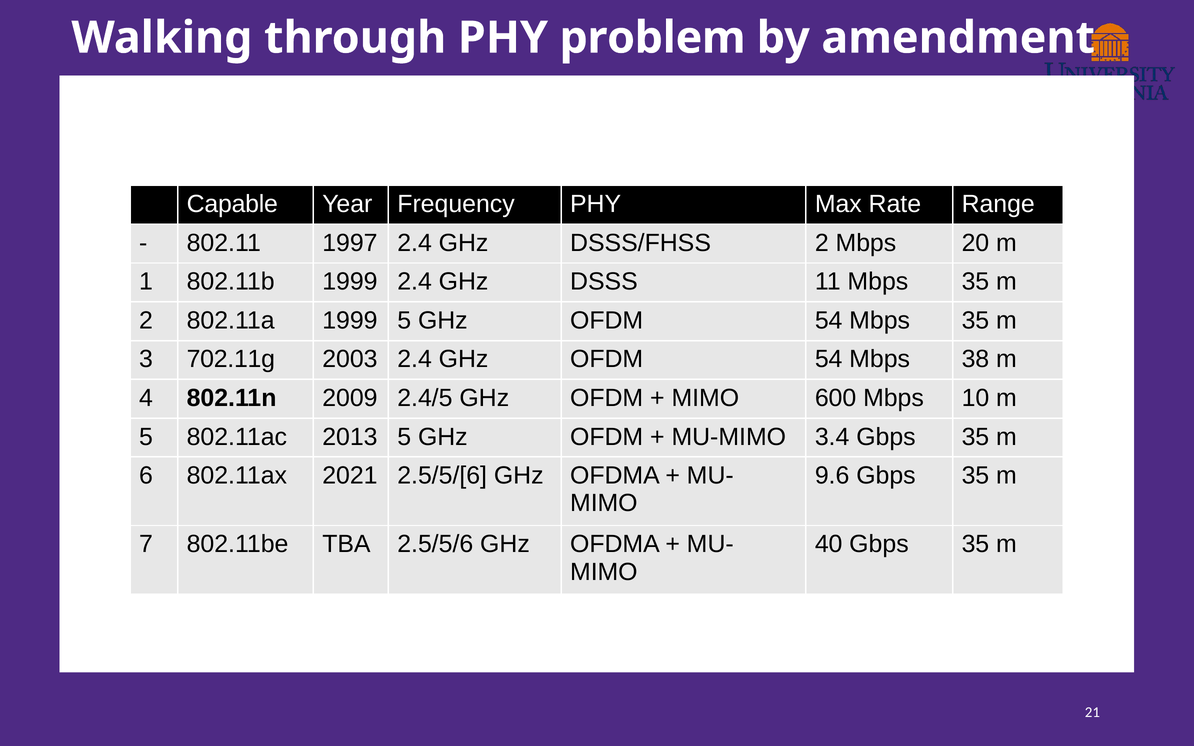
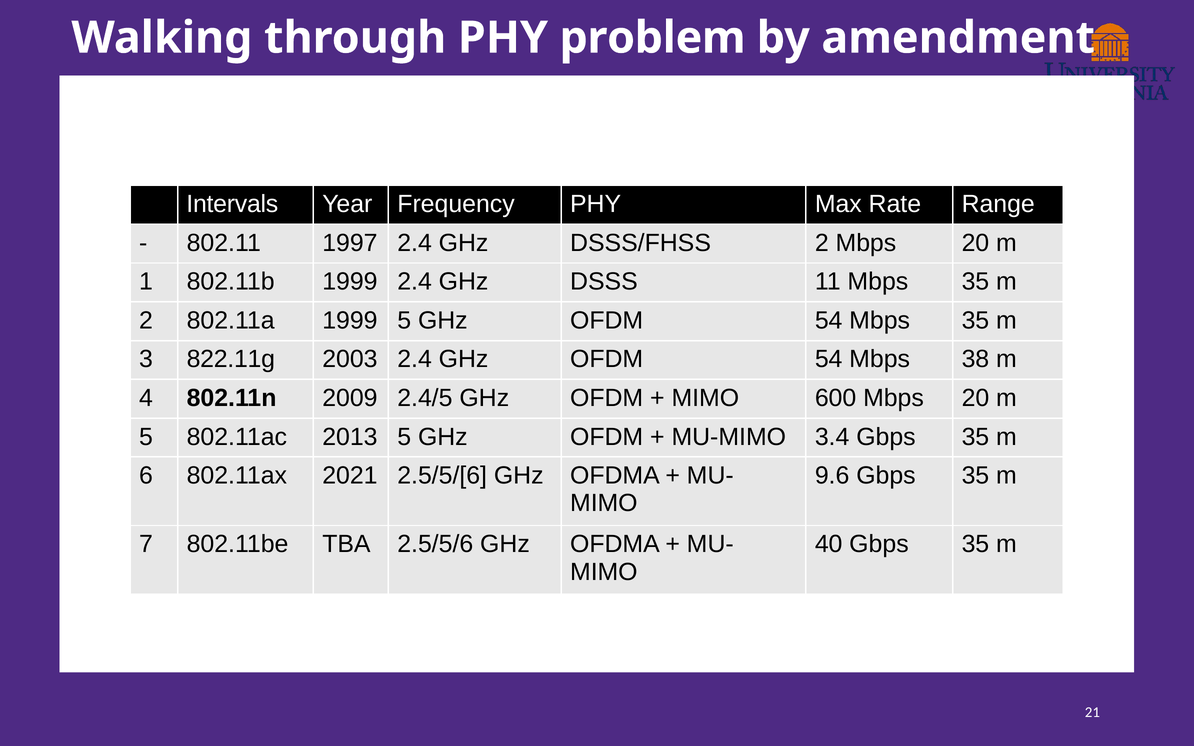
Capable: Capable -> Intervals (232, 204)
702.11g: 702.11g -> 822.11g (231, 359)
600 Mbps 10: 10 -> 20 (975, 398)
